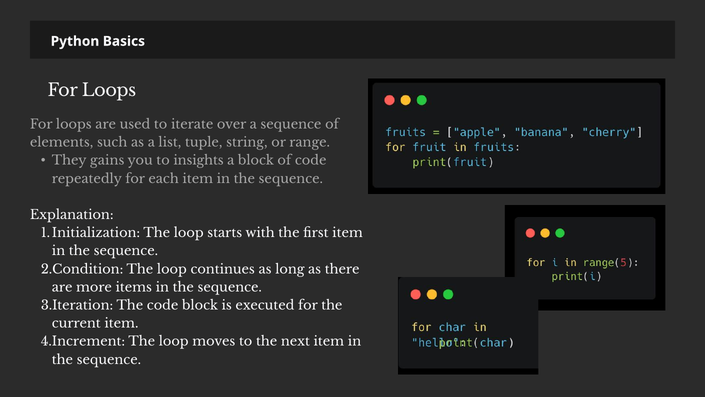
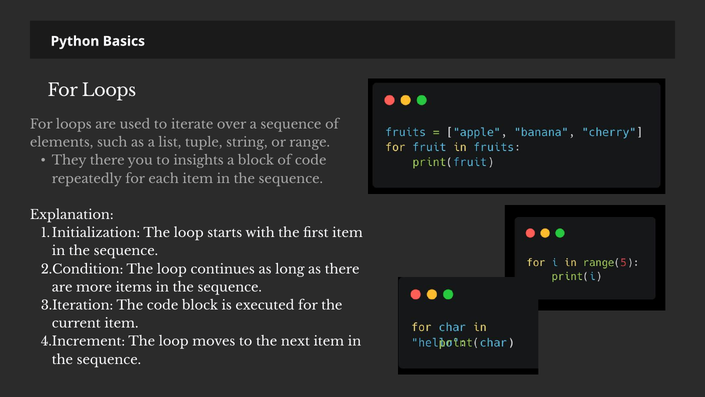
They gains: gains -> there (107, 161)
